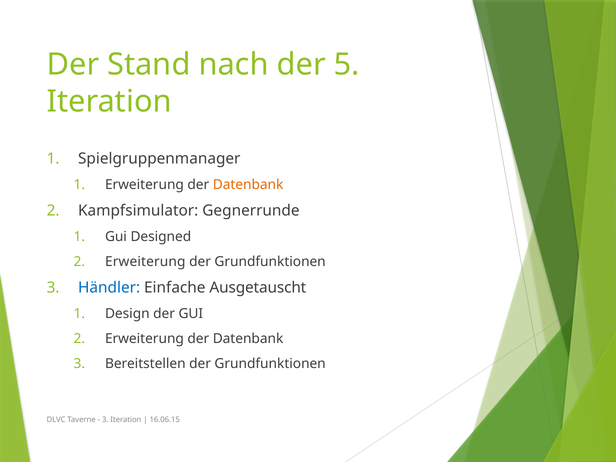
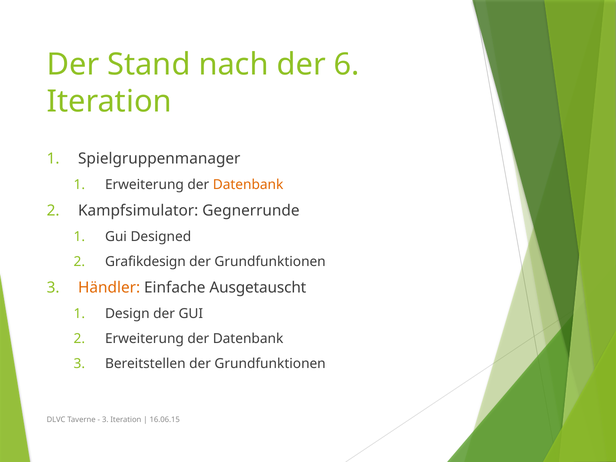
5: 5 -> 6 (347, 65)
Erweiterung: Erweiterung -> Grafikdesign (145, 262)
Händler colour: blue -> orange (109, 288)
